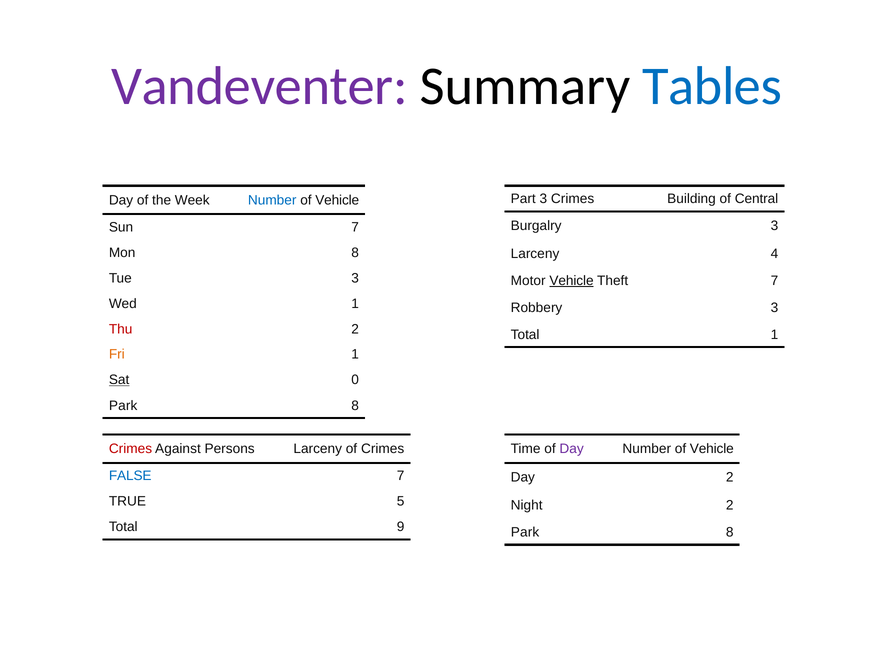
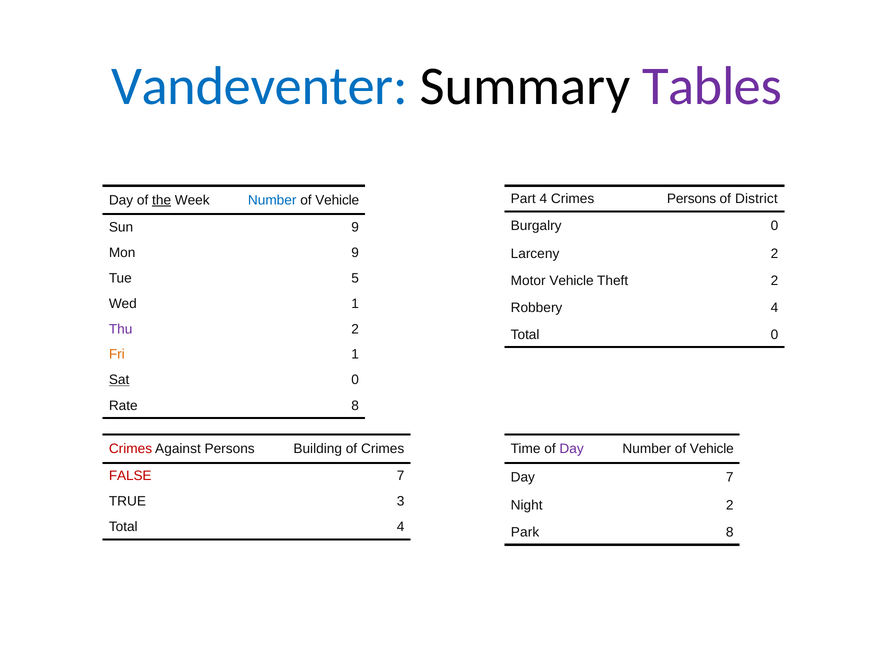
Vandeventer colour: purple -> blue (259, 86)
Tables colour: blue -> purple (712, 86)
Part 3: 3 -> 4 (543, 199)
Crimes Building: Building -> Persons (692, 199)
Central: Central -> District (756, 199)
the underline: none -> present (162, 200)
Burgalry 3: 3 -> 0 (774, 226)
Sun 7: 7 -> 9 (355, 227)
Mon 8: 8 -> 9 (355, 253)
Larceny 4: 4 -> 2 (774, 254)
Tue 3: 3 -> 5 (355, 278)
Vehicle underline: present -> none (571, 281)
Theft 7: 7 -> 2 (774, 281)
Robbery 3: 3 -> 4 (774, 308)
Thu colour: red -> purple (121, 329)
Total 1: 1 -> 0 (774, 334)
Park: Park -> Rate (123, 405)
Persons Larceny: Larceny -> Building (318, 449)
FALSE colour: blue -> red (130, 476)
Day 2: 2 -> 7 (730, 477)
5: 5 -> 3 (401, 501)
Total 9: 9 -> 4 (401, 527)
